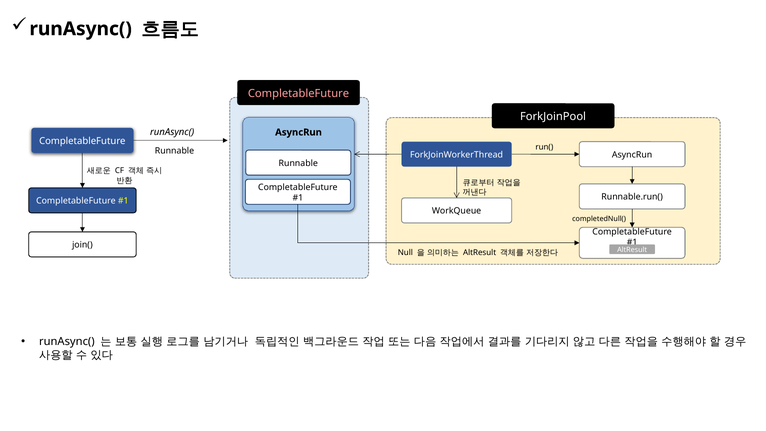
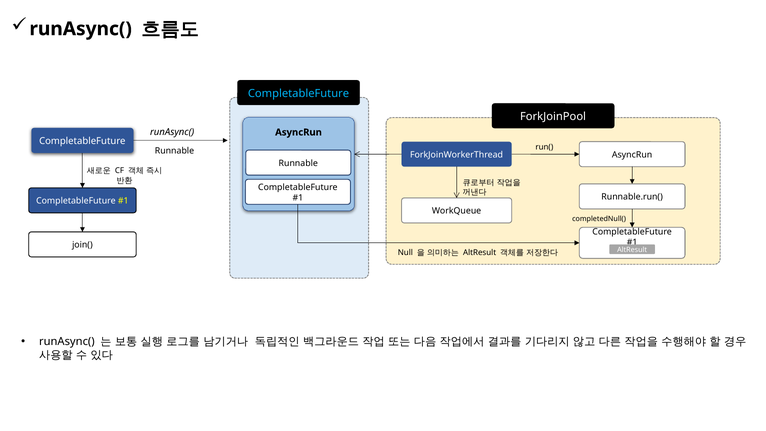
CompletableFuture colour: pink -> light blue (299, 93)
